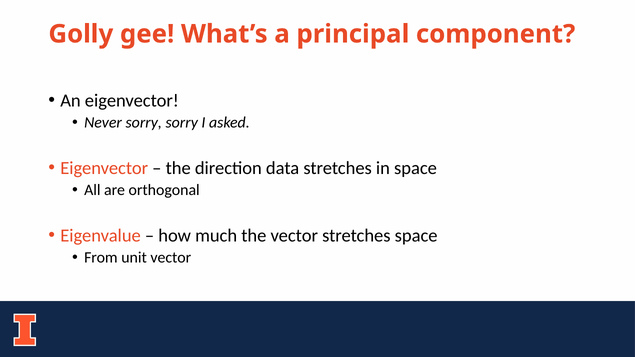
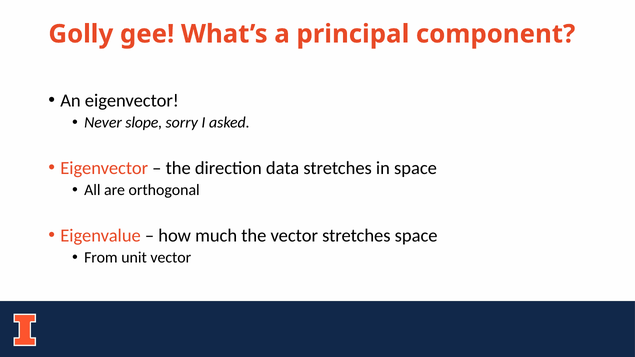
Never sorry: sorry -> slope (144, 123)
